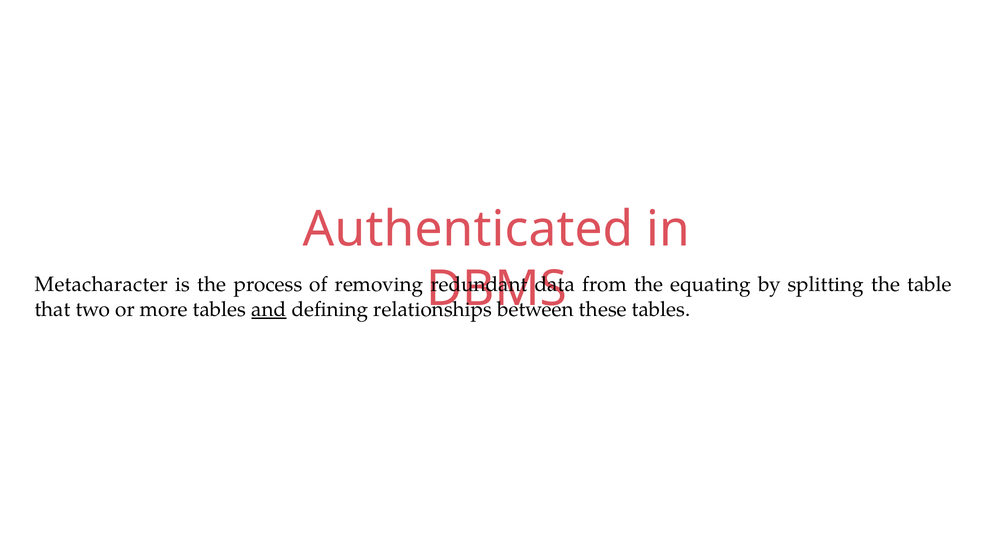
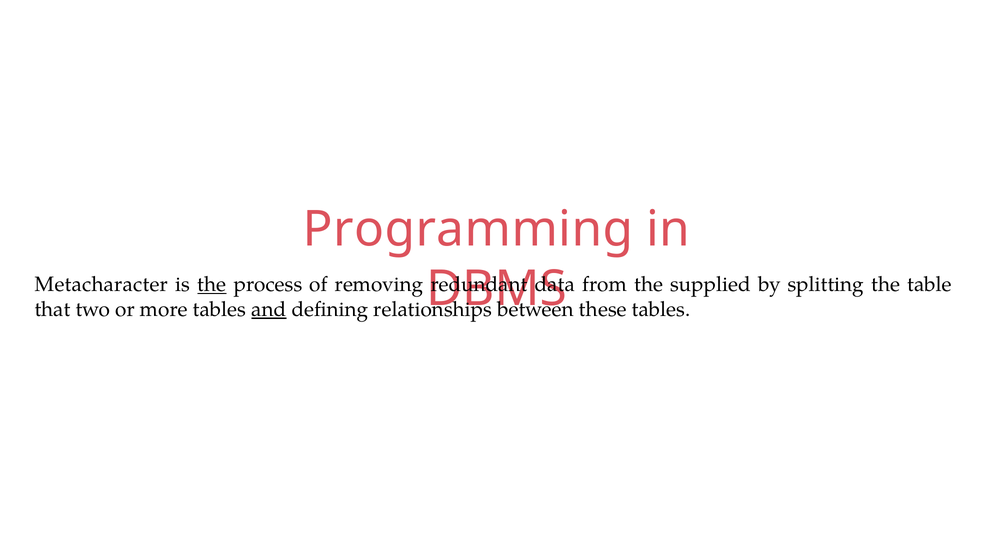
Authenticated: Authenticated -> Programming (468, 229)
the underline: none -> present (212, 284)
equating: equating -> supplied (711, 284)
